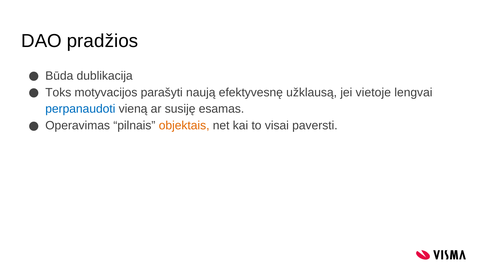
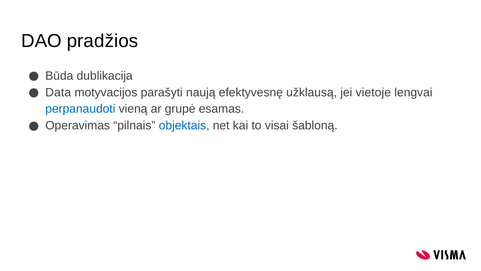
Toks: Toks -> Data (58, 92)
susiję: susiję -> grupė (180, 109)
objektais colour: orange -> blue (184, 125)
paversti: paversti -> šabloną (315, 125)
